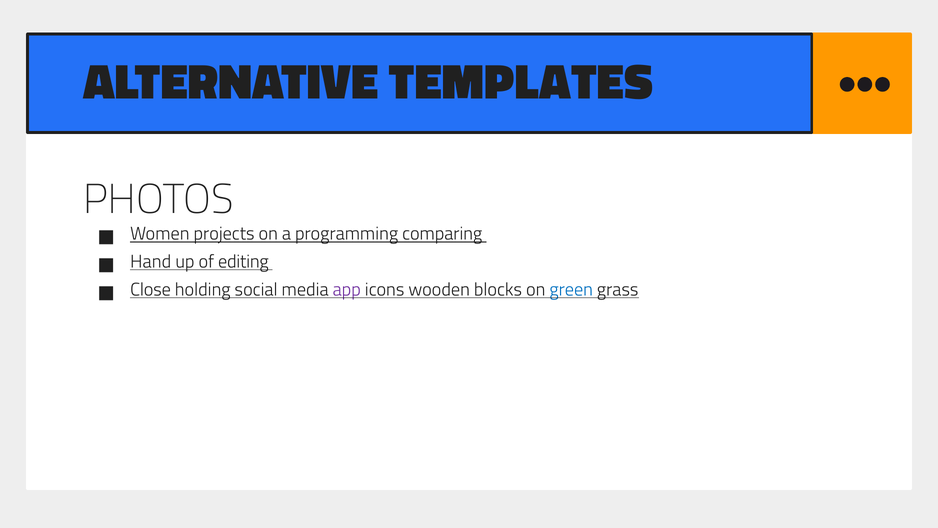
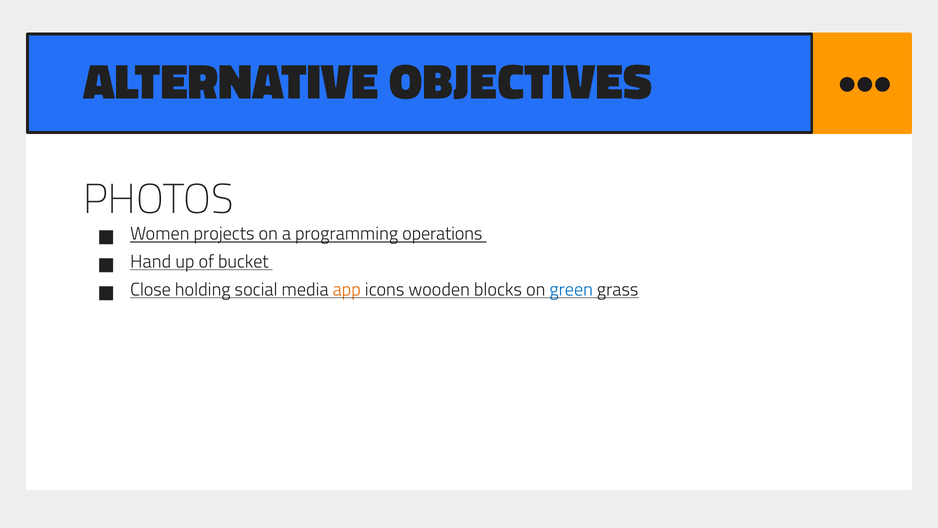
TEMPLATES: TEMPLATES -> OBJECTIVES (521, 82)
comparing: comparing -> operations (442, 234)
editing: editing -> bucket (243, 262)
app colour: purple -> orange (347, 289)
